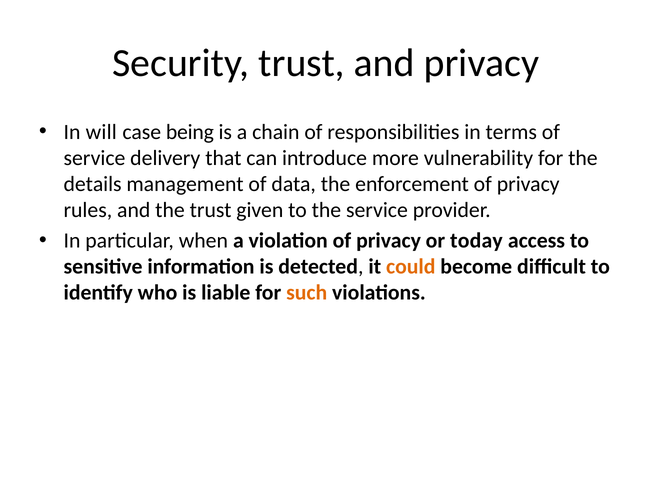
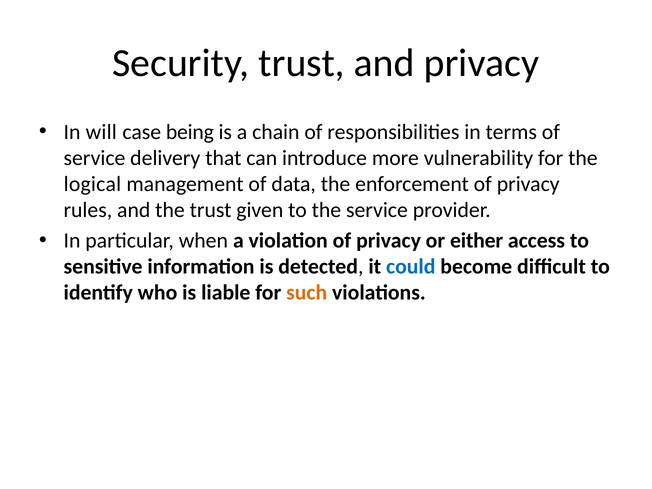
details: details -> logical (92, 184)
today: today -> either (477, 241)
could colour: orange -> blue (411, 267)
